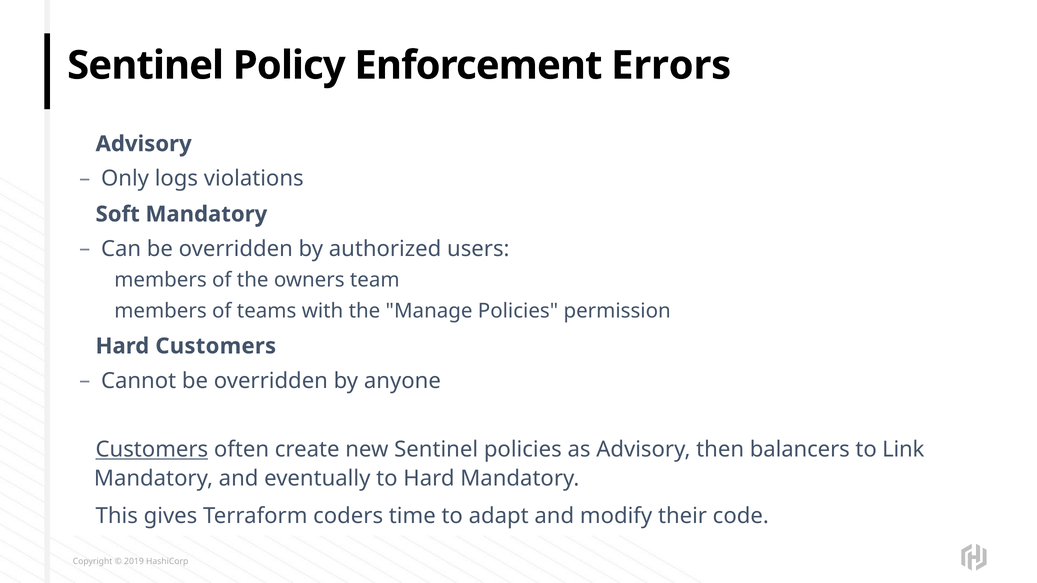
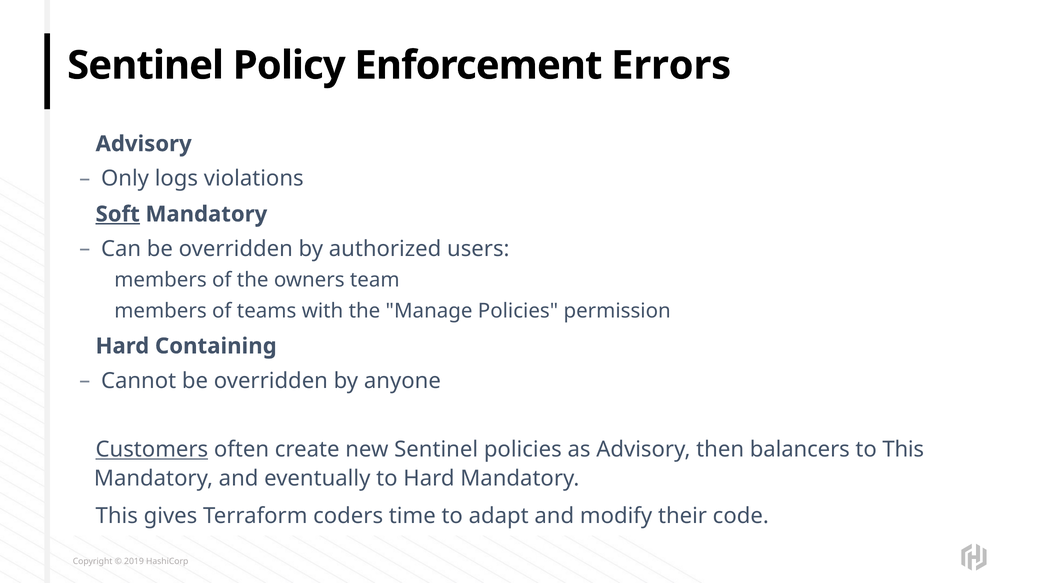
Soft underline: none -> present (118, 214)
Hard Customers: Customers -> Containing (216, 346)
to Link: Link -> This (903, 450)
